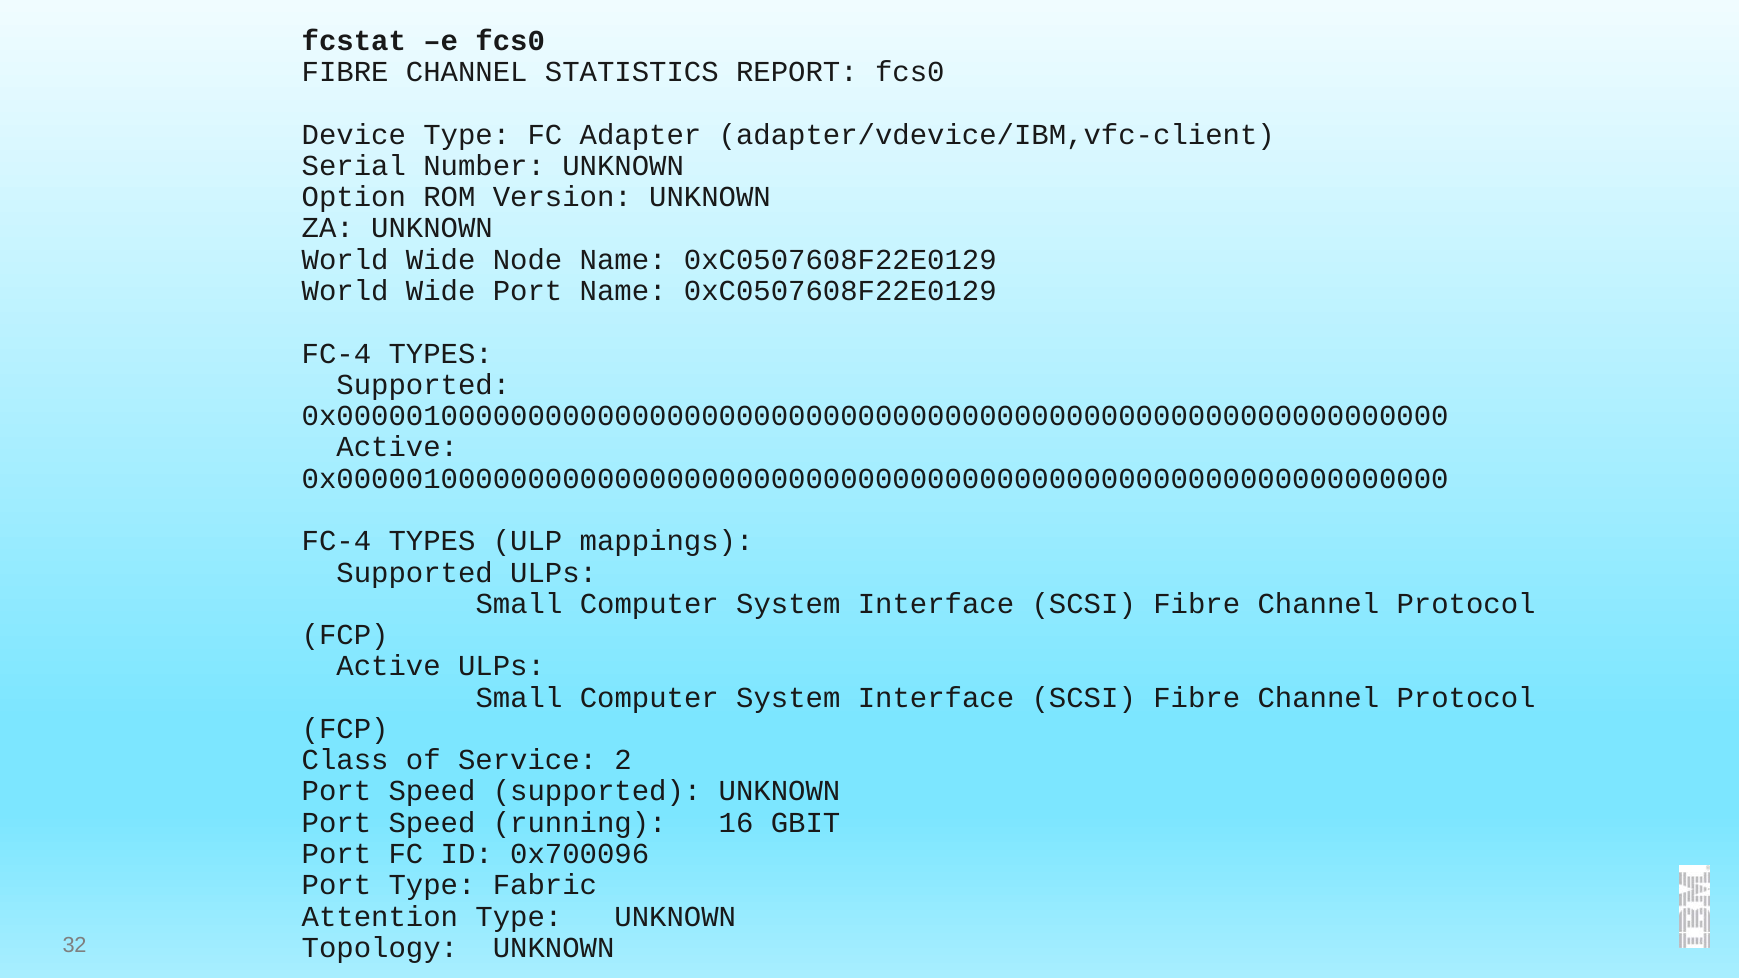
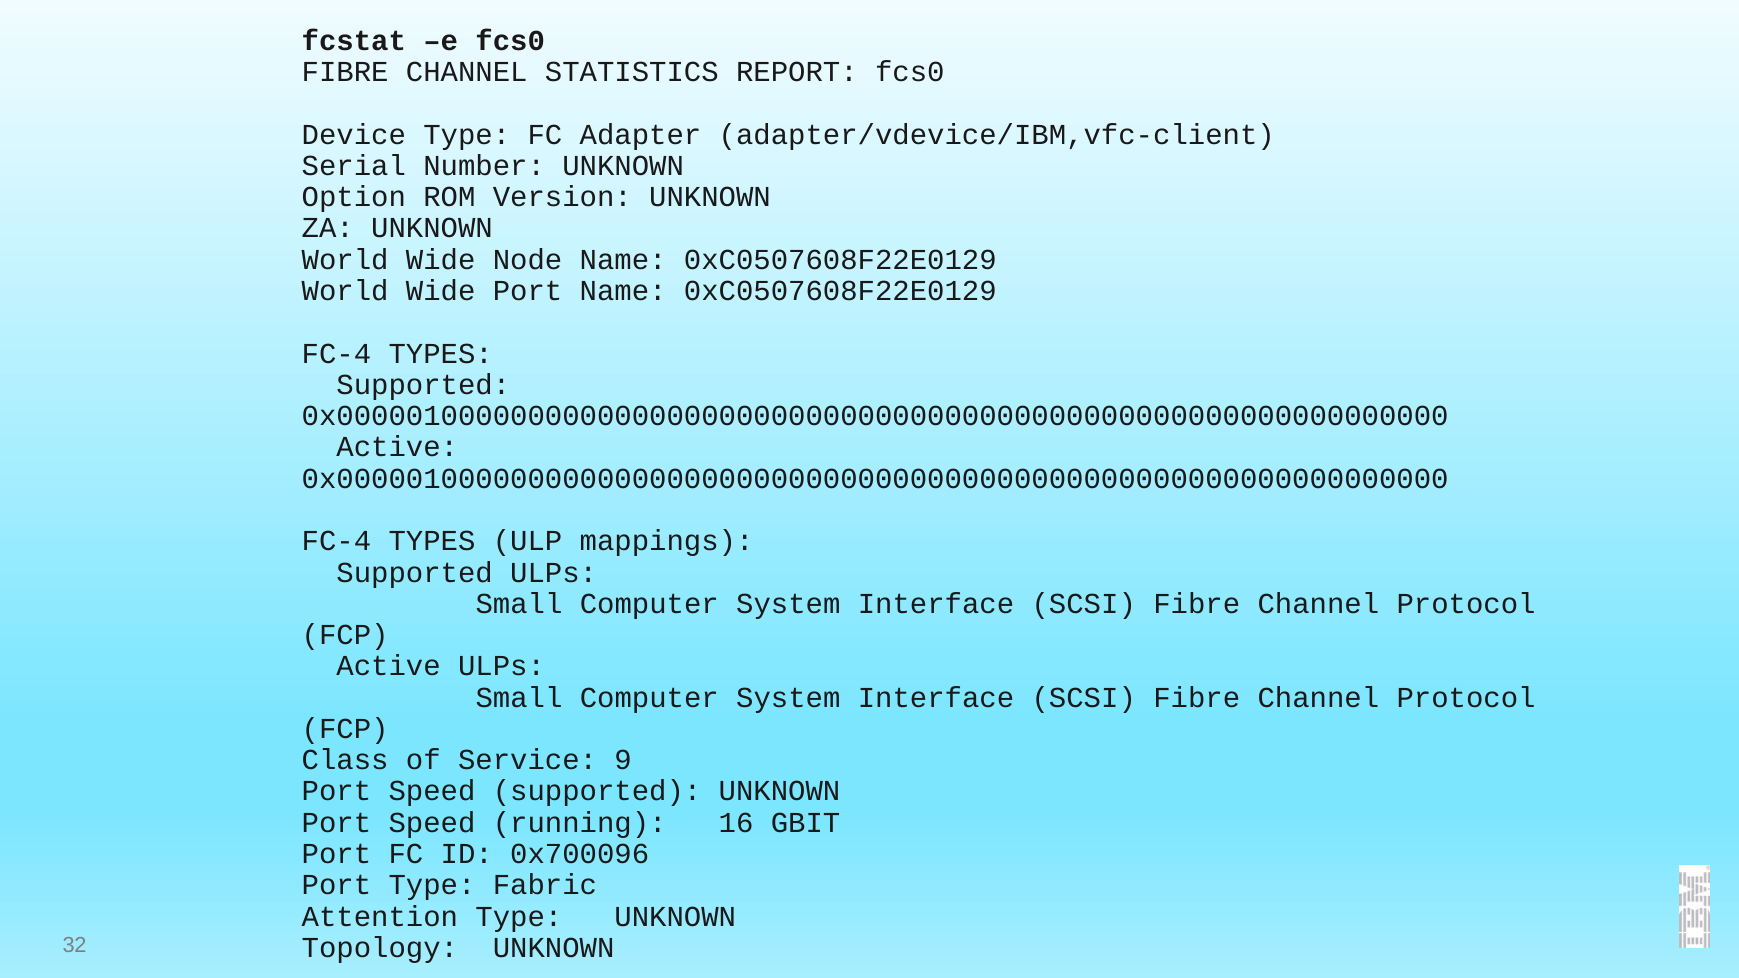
2: 2 -> 9 (623, 760)
